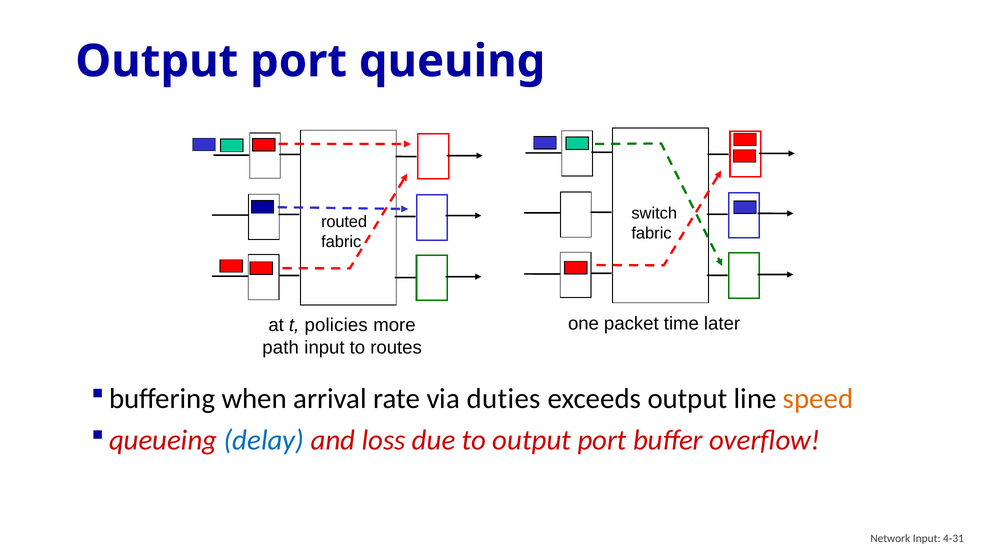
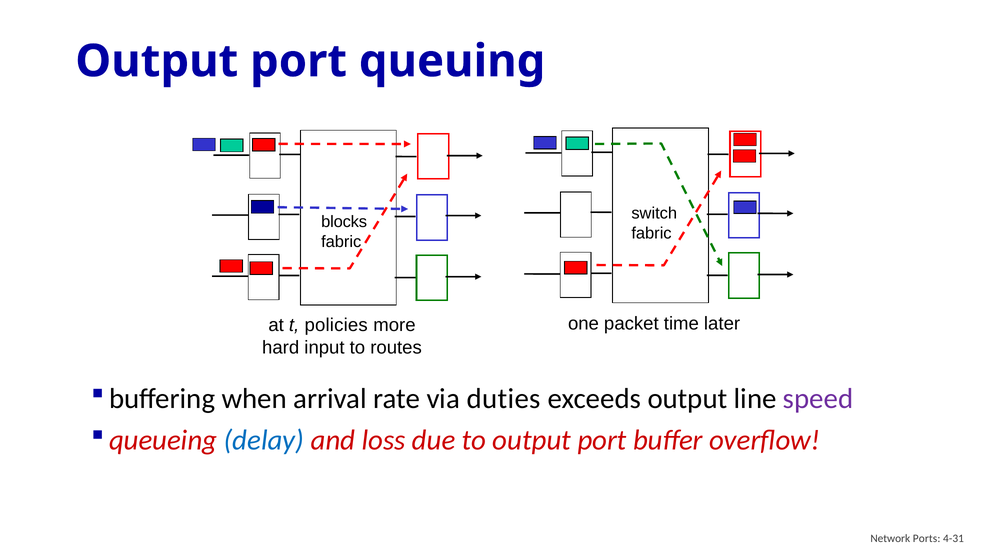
routed: routed -> blocks (344, 222)
path: path -> hard (281, 347)
speed colour: orange -> purple (818, 398)
Network Input: Input -> Ports (927, 539)
